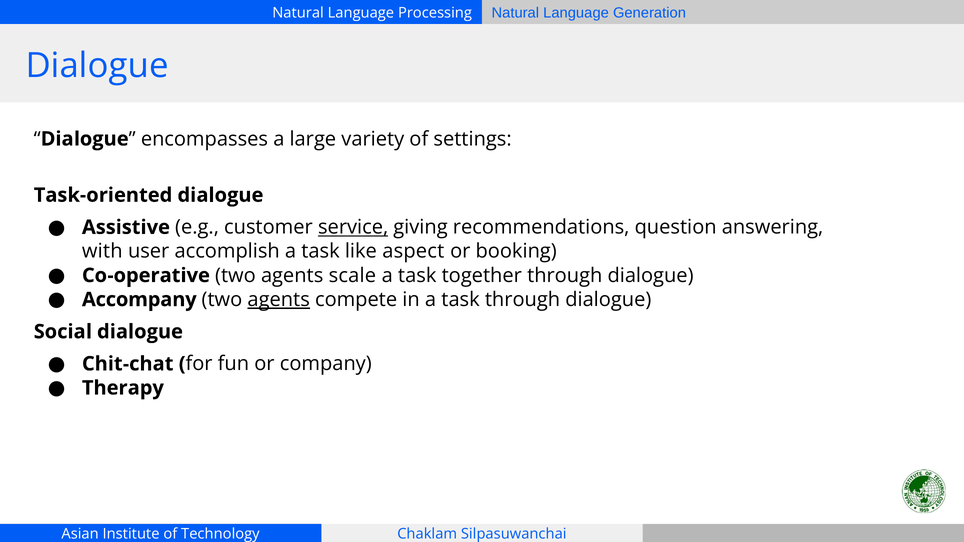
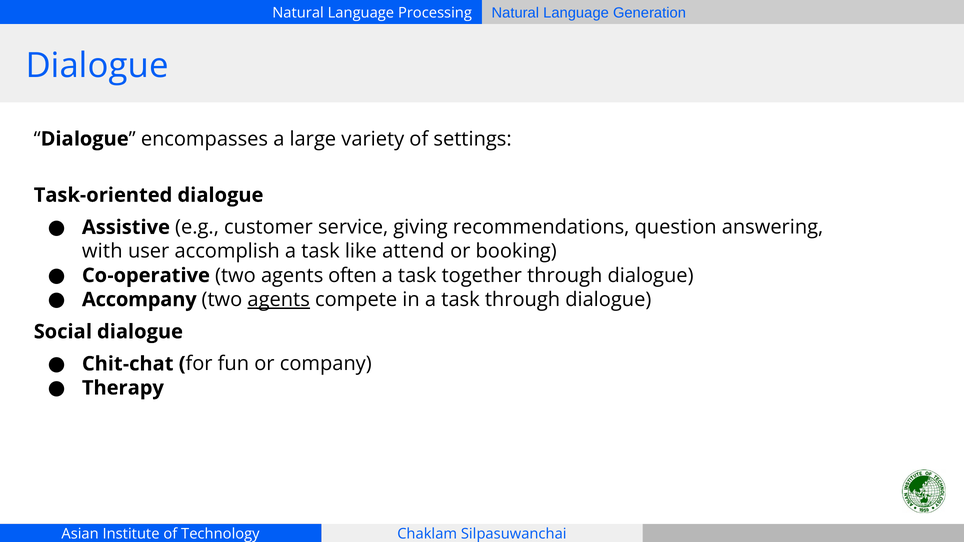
service underline: present -> none (353, 227)
aspect: aspect -> attend (413, 251)
scale: scale -> often (353, 276)
